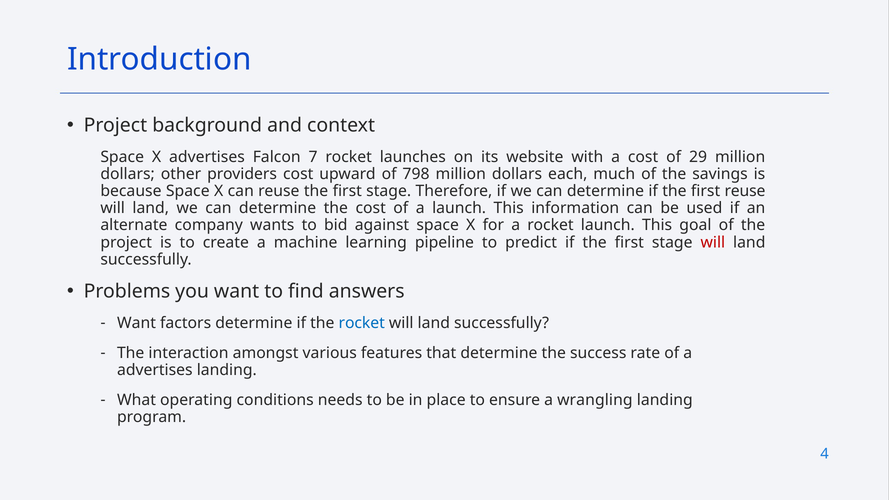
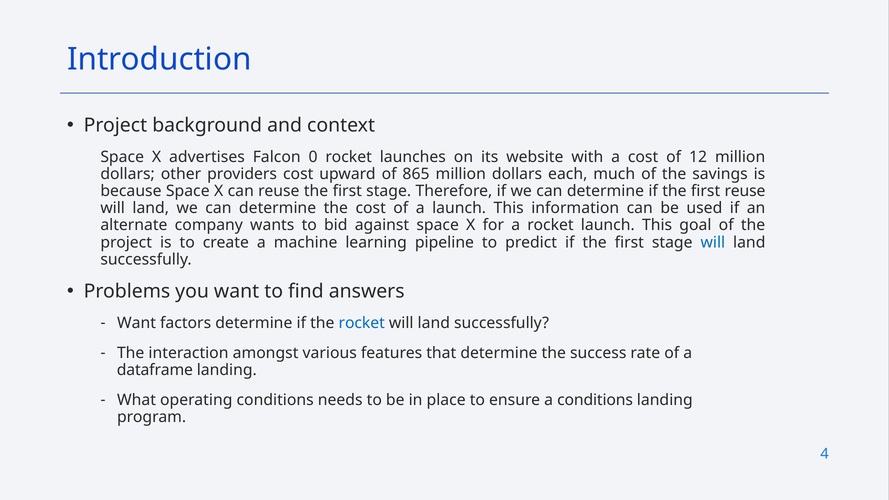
7: 7 -> 0 (313, 157)
29: 29 -> 12 (698, 157)
798: 798 -> 865 (416, 174)
will colour: red -> blue (713, 242)
advertises: advertises -> dataframe (155, 370)
a wrangling: wrangling -> conditions (595, 400)
